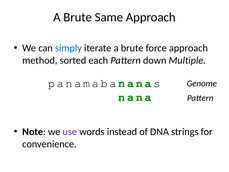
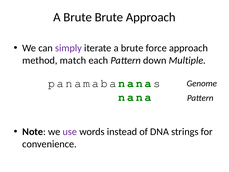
Brute Same: Same -> Brute (109, 17)
simply colour: blue -> purple (68, 48)
sorted: sorted -> match (73, 60)
